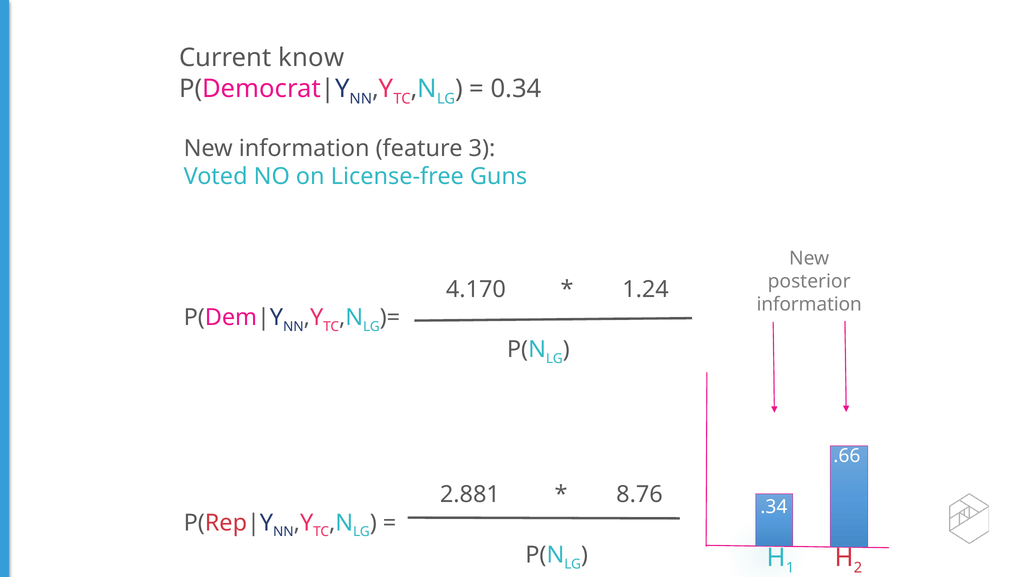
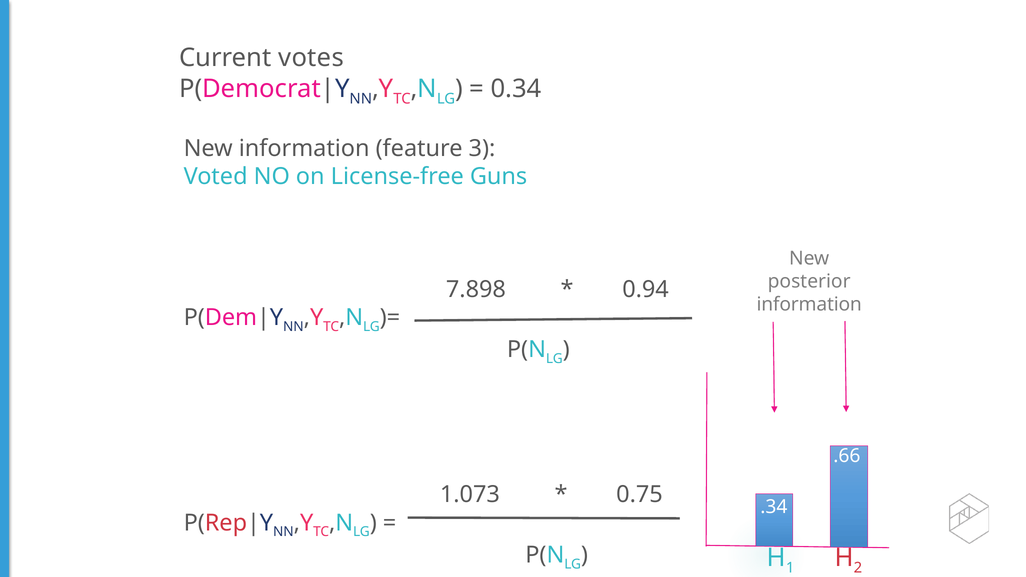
know: know -> votes (311, 58)
4.170: 4.170 -> 7.898 (476, 290)
1.24: 1.24 -> 0.94 (646, 290)
2.881: 2.881 -> 1.073 (470, 495)
8.76: 8.76 -> 0.75 (640, 495)
